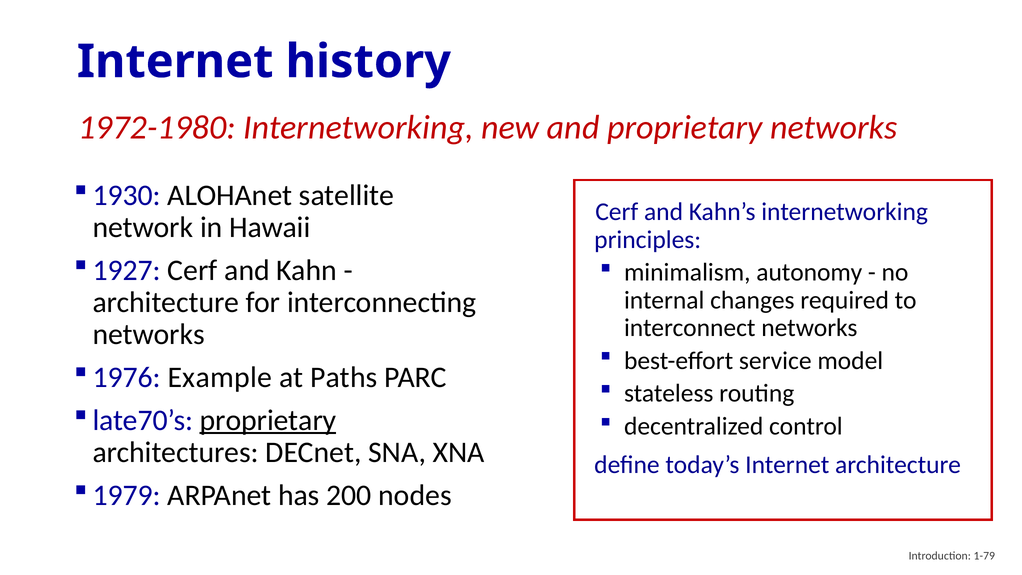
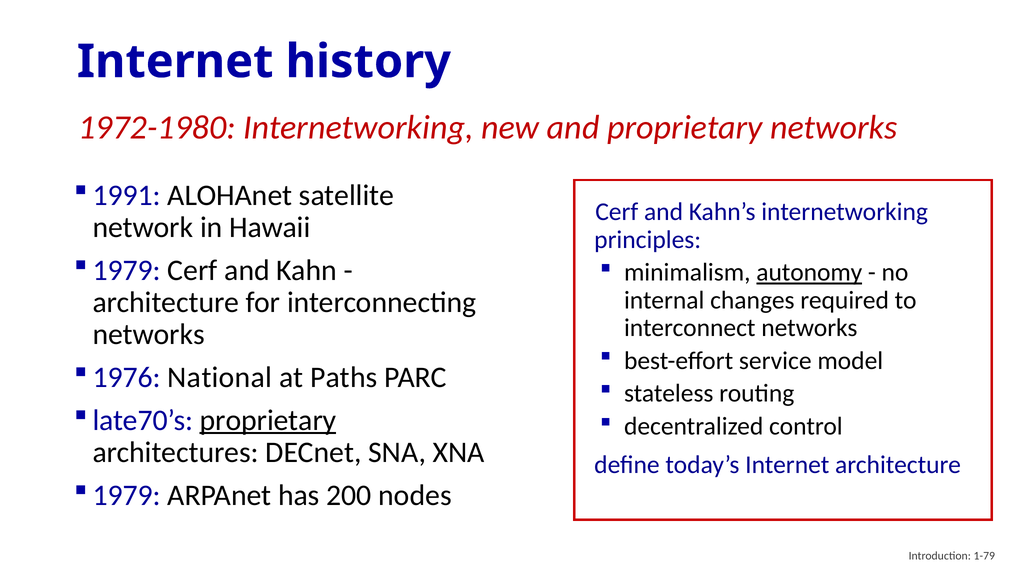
1930: 1930 -> 1991 (127, 195)
1927: 1927 -> 1979 (127, 270)
autonomy underline: none -> present (809, 272)
Example: Example -> National (220, 377)
